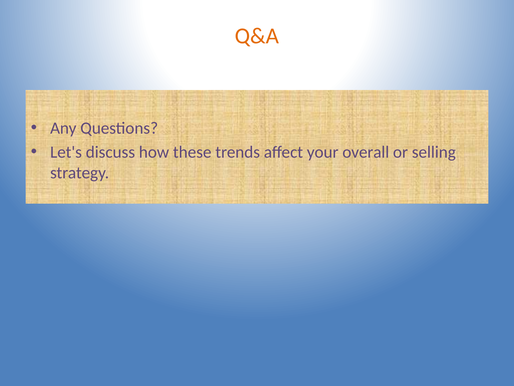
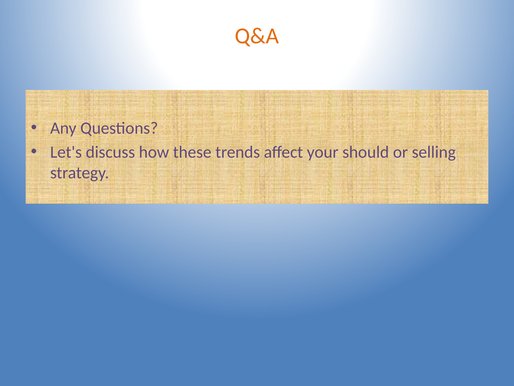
overall: overall -> should (366, 152)
